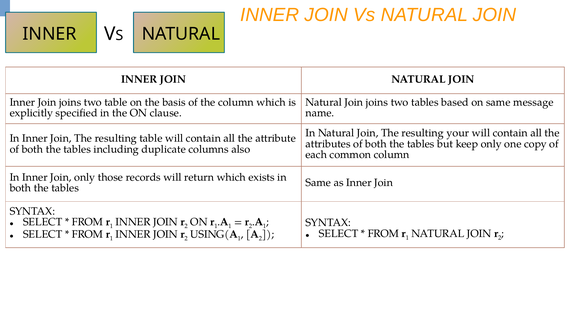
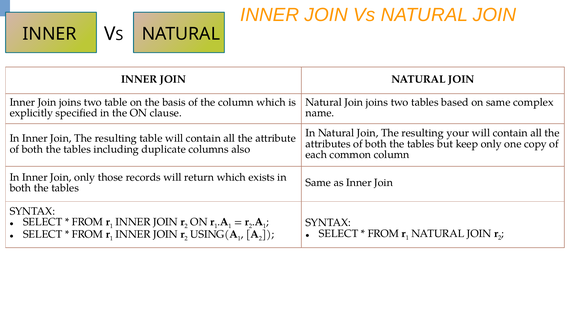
message: message -> complex (533, 102)
